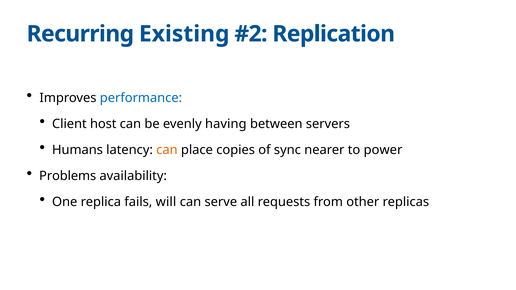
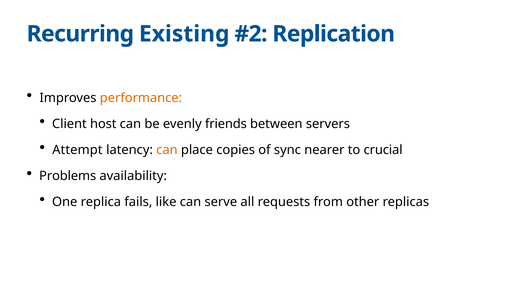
performance colour: blue -> orange (141, 98)
having: having -> friends (226, 124)
Humans: Humans -> Attempt (77, 150)
power: power -> crucial (383, 150)
will: will -> like (166, 202)
